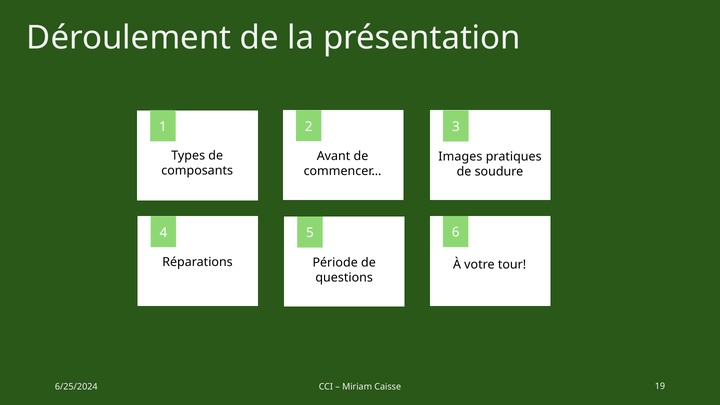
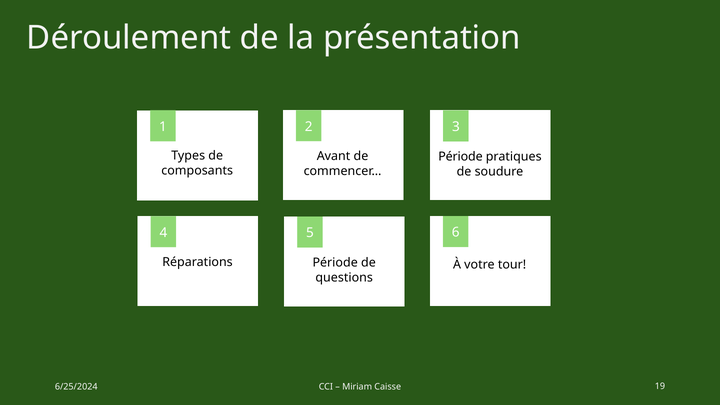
Images: Images -> Période (460, 156)
